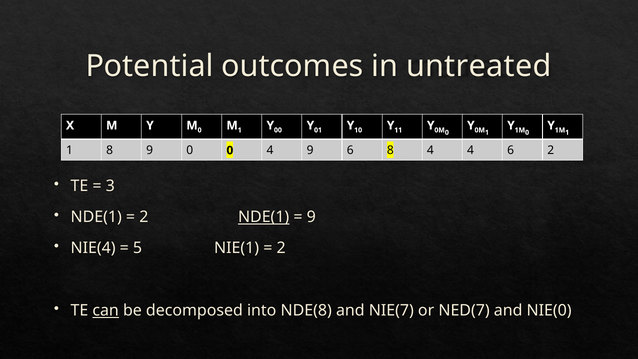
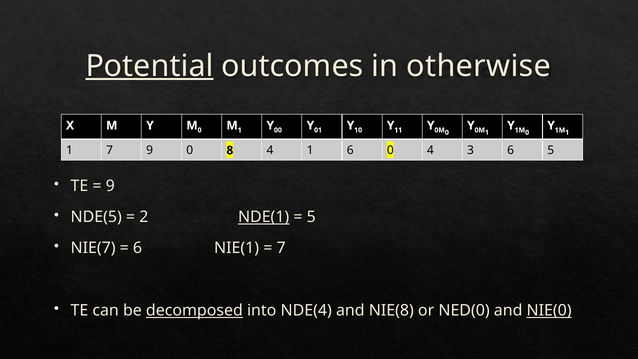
Potential underline: none -> present (150, 66)
untreated: untreated -> otherwise (479, 66)
1 8: 8 -> 7 (110, 150)
0 0: 0 -> 8 (230, 150)
4 9: 9 -> 1 (310, 150)
6 8: 8 -> 0 (390, 150)
4 4: 4 -> 3 (471, 150)
6 2: 2 -> 5 (551, 150)
3: 3 -> 9 (110, 186)
NDE(1: NDE(1 -> NDE(5 (96, 217)
9: 9 -> 5 (311, 217)
NIE(4: NIE(4 -> NIE(7 (93, 248)
5: 5 -> 6 (138, 248)
2: 2 -> 7 (281, 248)
can underline: present -> none (106, 310)
decomposed underline: none -> present (194, 310)
NDE(8: NDE(8 -> NDE(4 (306, 310)
NIE(7: NIE(7 -> NIE(8 (391, 310)
NED(7: NED(7 -> NED(0 (464, 310)
NIE(0 underline: none -> present (549, 310)
